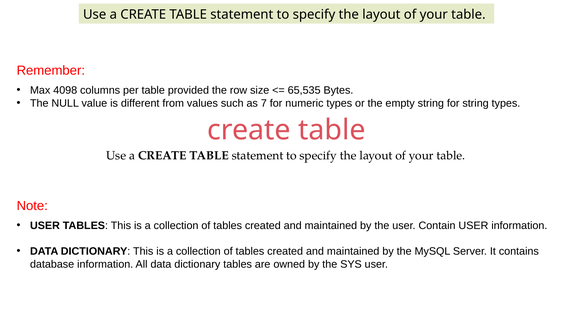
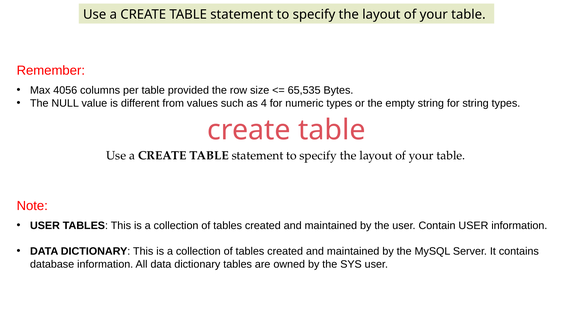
4098: 4098 -> 4056 (65, 90)
7: 7 -> 4 (264, 103)
